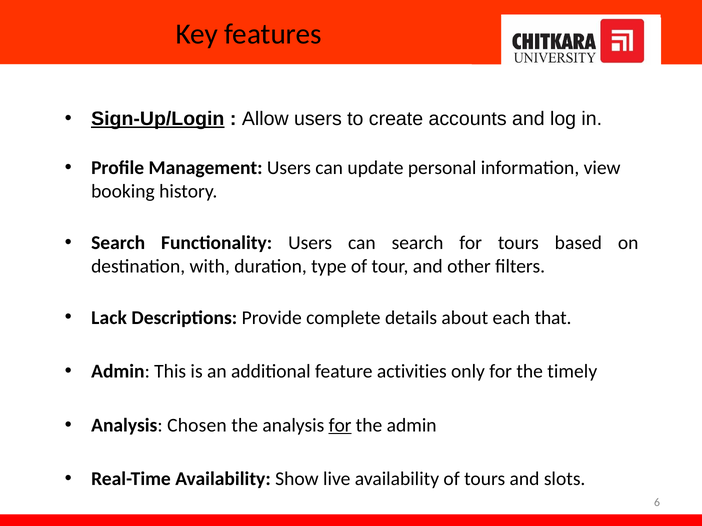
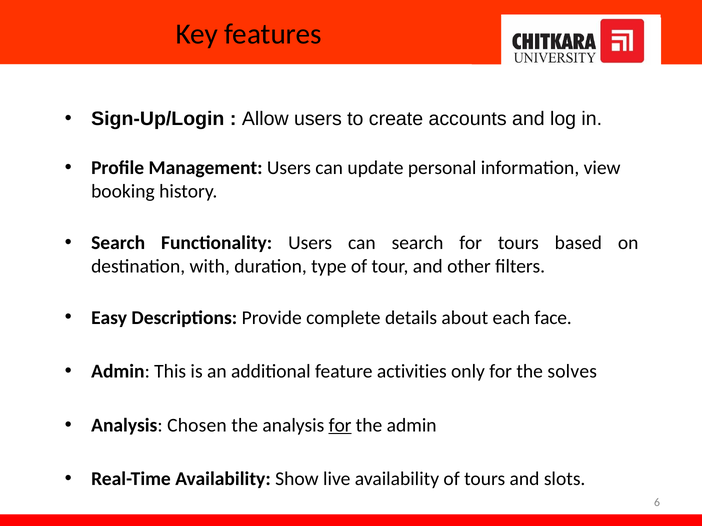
Sign-Up/Login underline: present -> none (158, 119)
Lack: Lack -> Easy (109, 318)
that: that -> face (553, 318)
timely: timely -> solves (572, 372)
